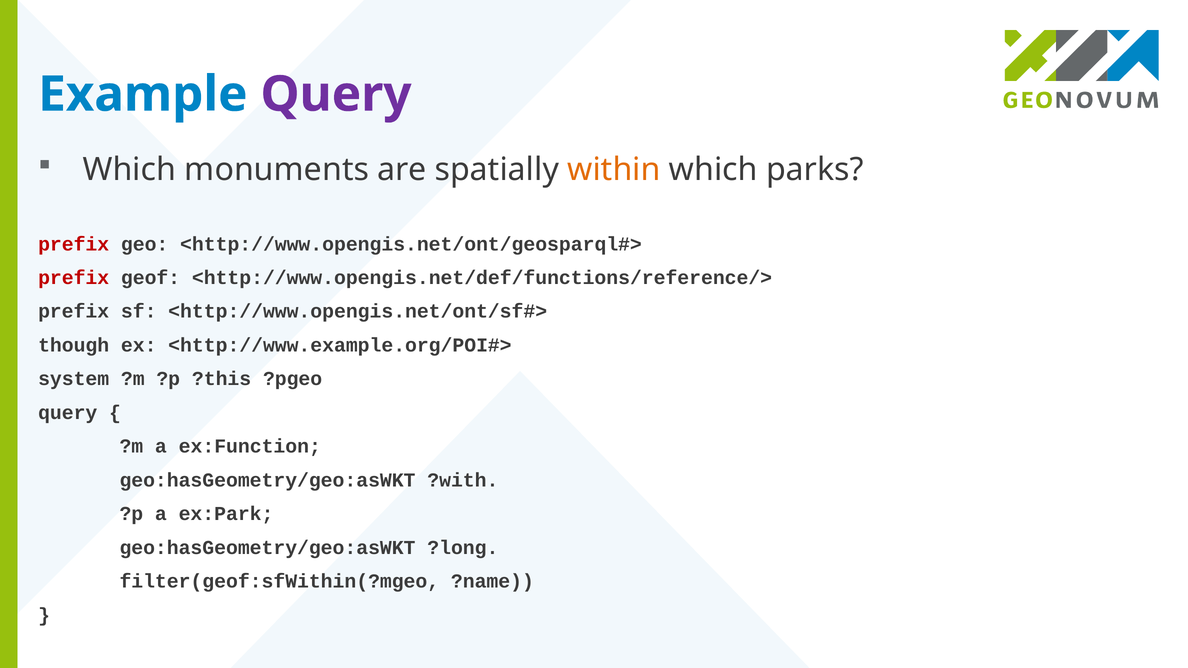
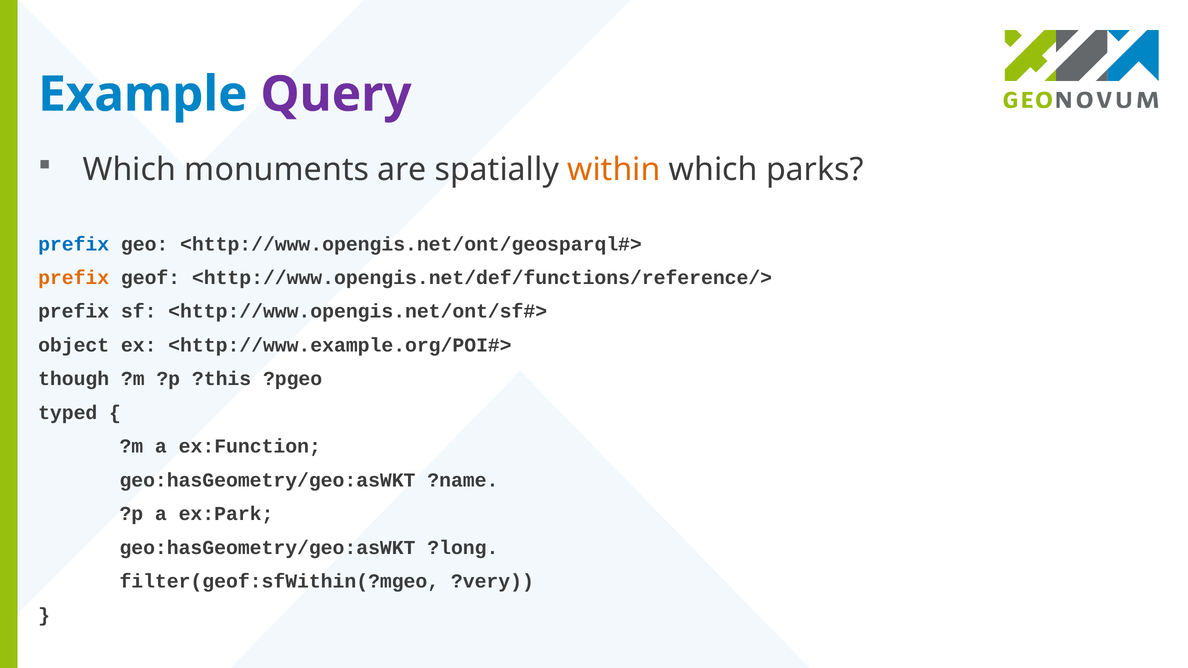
prefix colour: red -> blue (74, 244)
prefix colour: red -> orange (74, 278)
though: though -> object (74, 345)
system: system -> though (74, 379)
query: query -> typed (68, 413)
?with: ?with -> ?name (463, 480)
?name: ?name -> ?very (492, 582)
